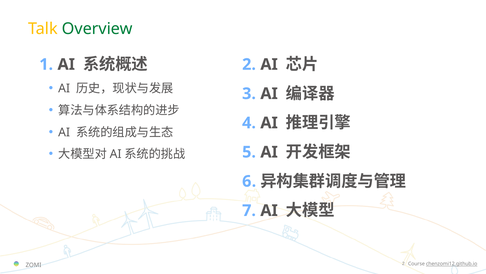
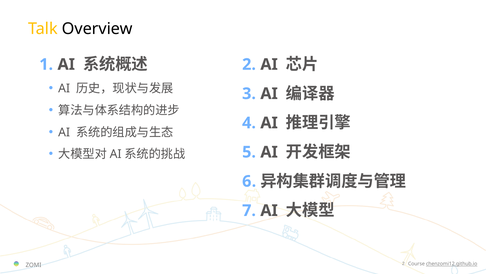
Overview colour: green -> black (97, 29)
